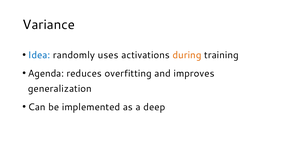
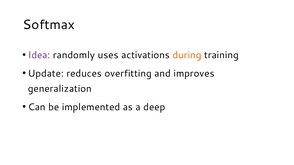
Variance: Variance -> Softmax (49, 25)
Idea colour: blue -> purple (39, 55)
Agenda: Agenda -> Update (46, 74)
